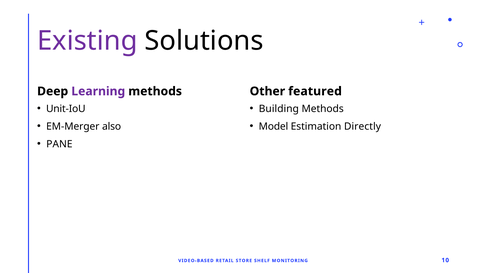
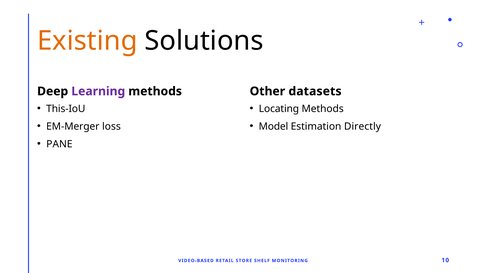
Existing colour: purple -> orange (87, 41)
featured: featured -> datasets (315, 91)
Unit-IoU: Unit-IoU -> This-IoU (66, 109)
Building: Building -> Locating (279, 109)
also: also -> loss (111, 127)
